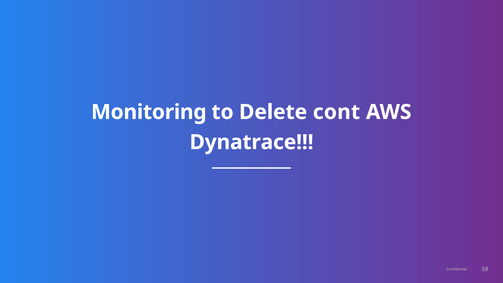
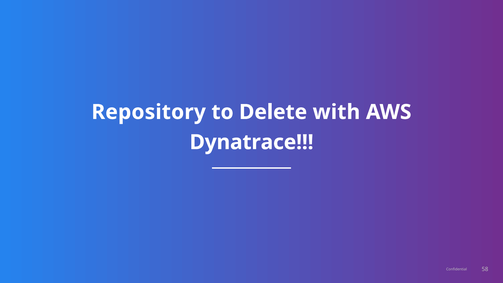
Monitoring: Monitoring -> Repository (149, 112)
cont: cont -> with (336, 112)
